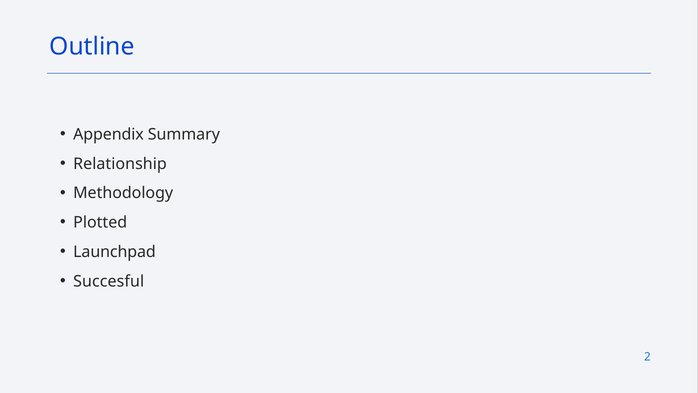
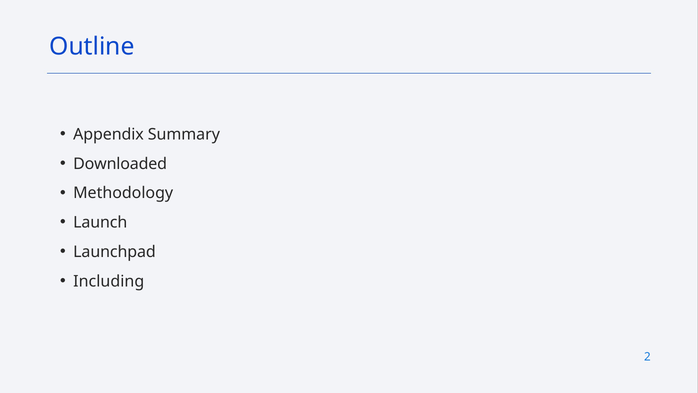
Relationship: Relationship -> Downloaded (120, 164)
Plotted: Plotted -> Launch (100, 222)
Succesful: Succesful -> Including (109, 281)
